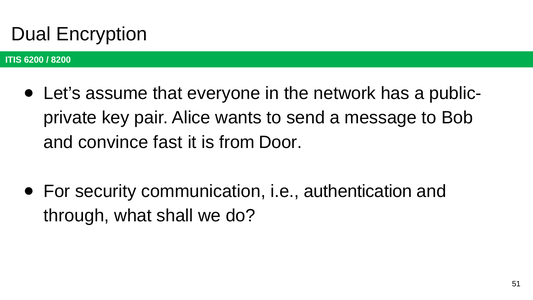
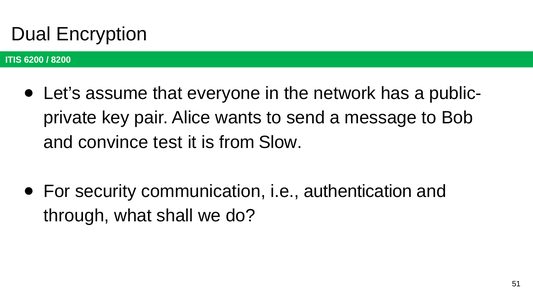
fast: fast -> test (168, 142)
Door: Door -> Slow (280, 142)
